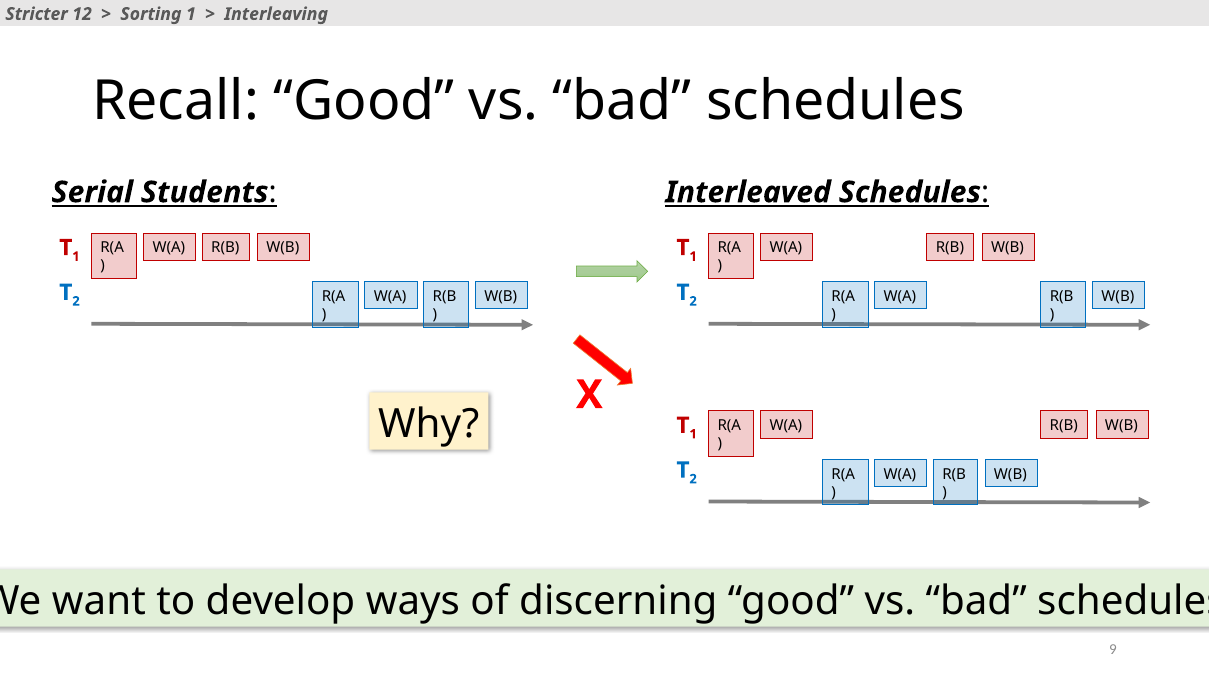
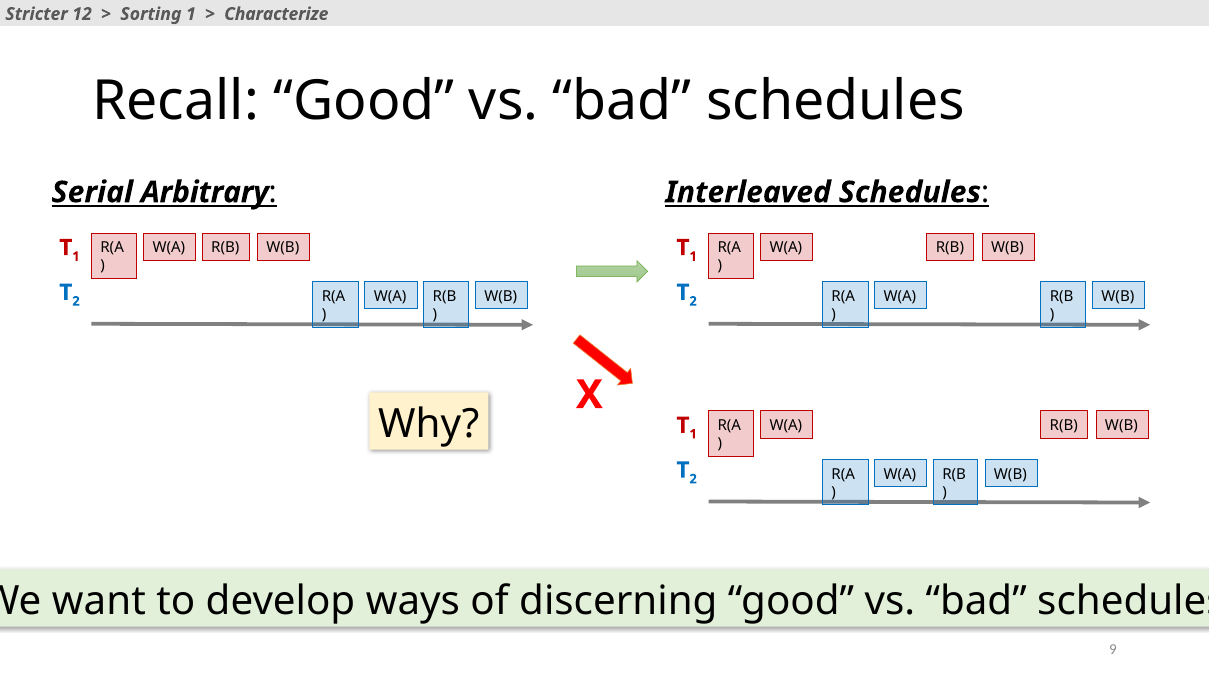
Interleaving: Interleaving -> Characterize (276, 14)
Students: Students -> Arbitrary (205, 192)
